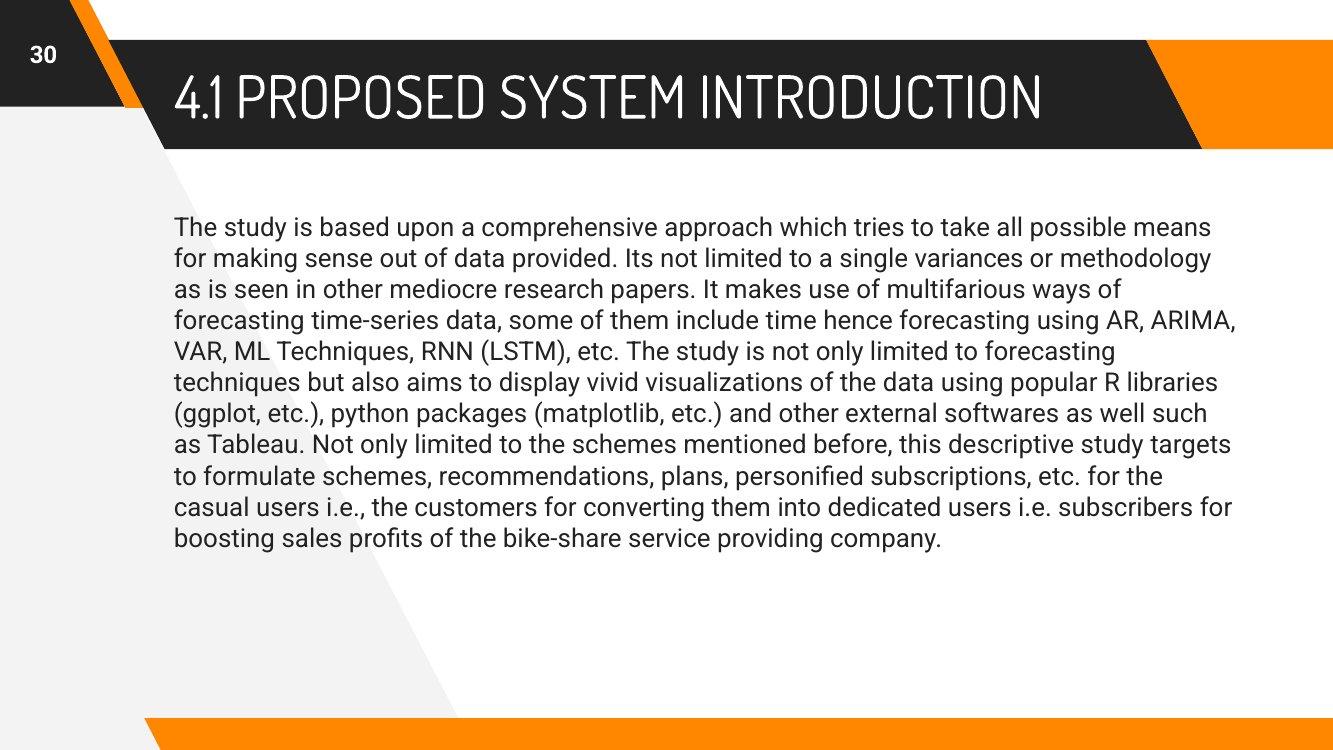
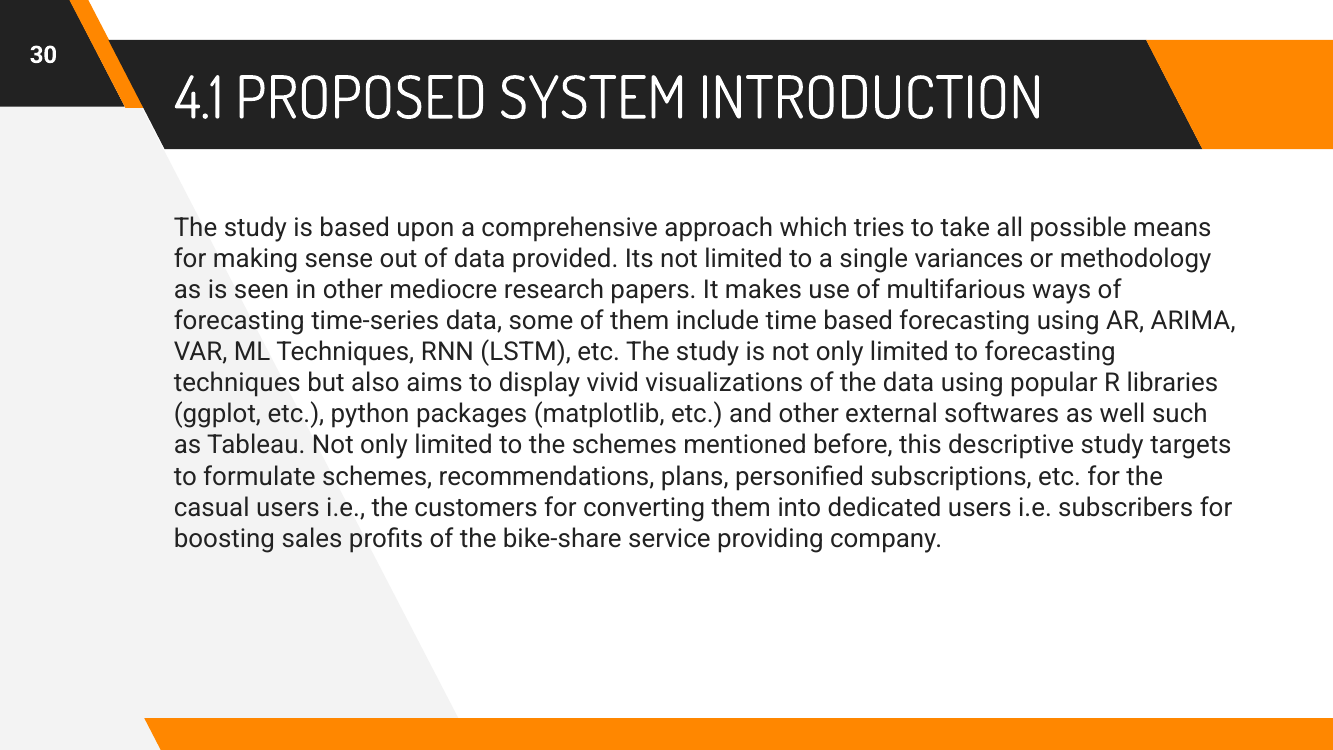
time hence: hence -> based (858, 321)
